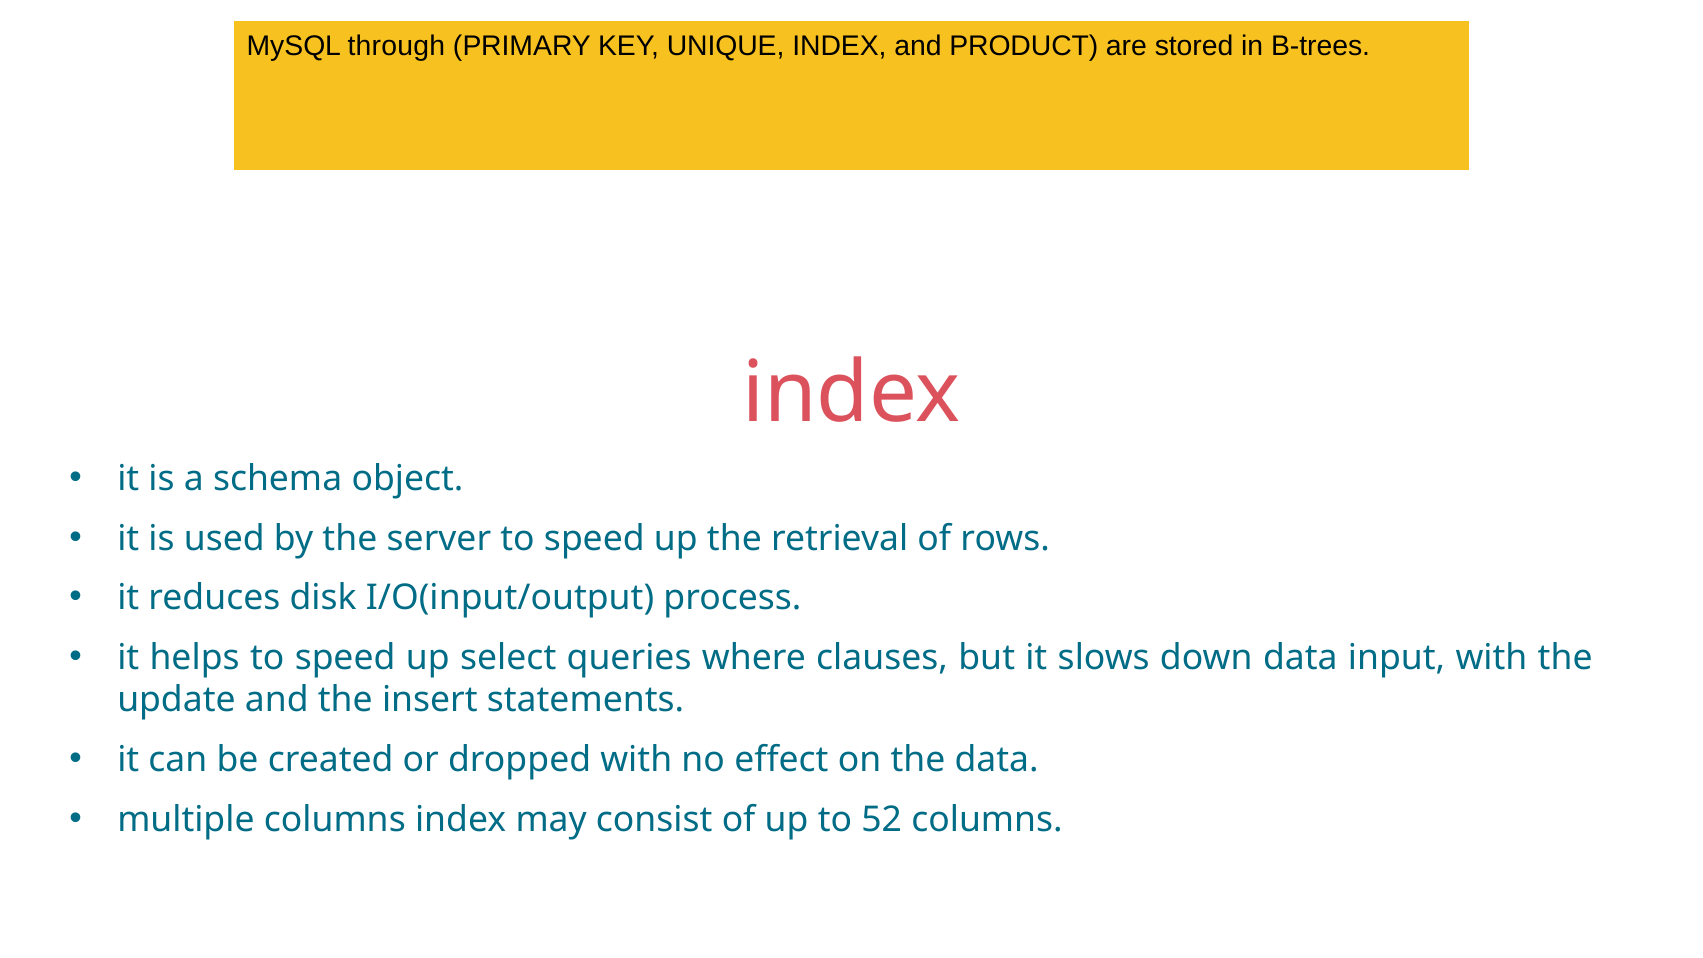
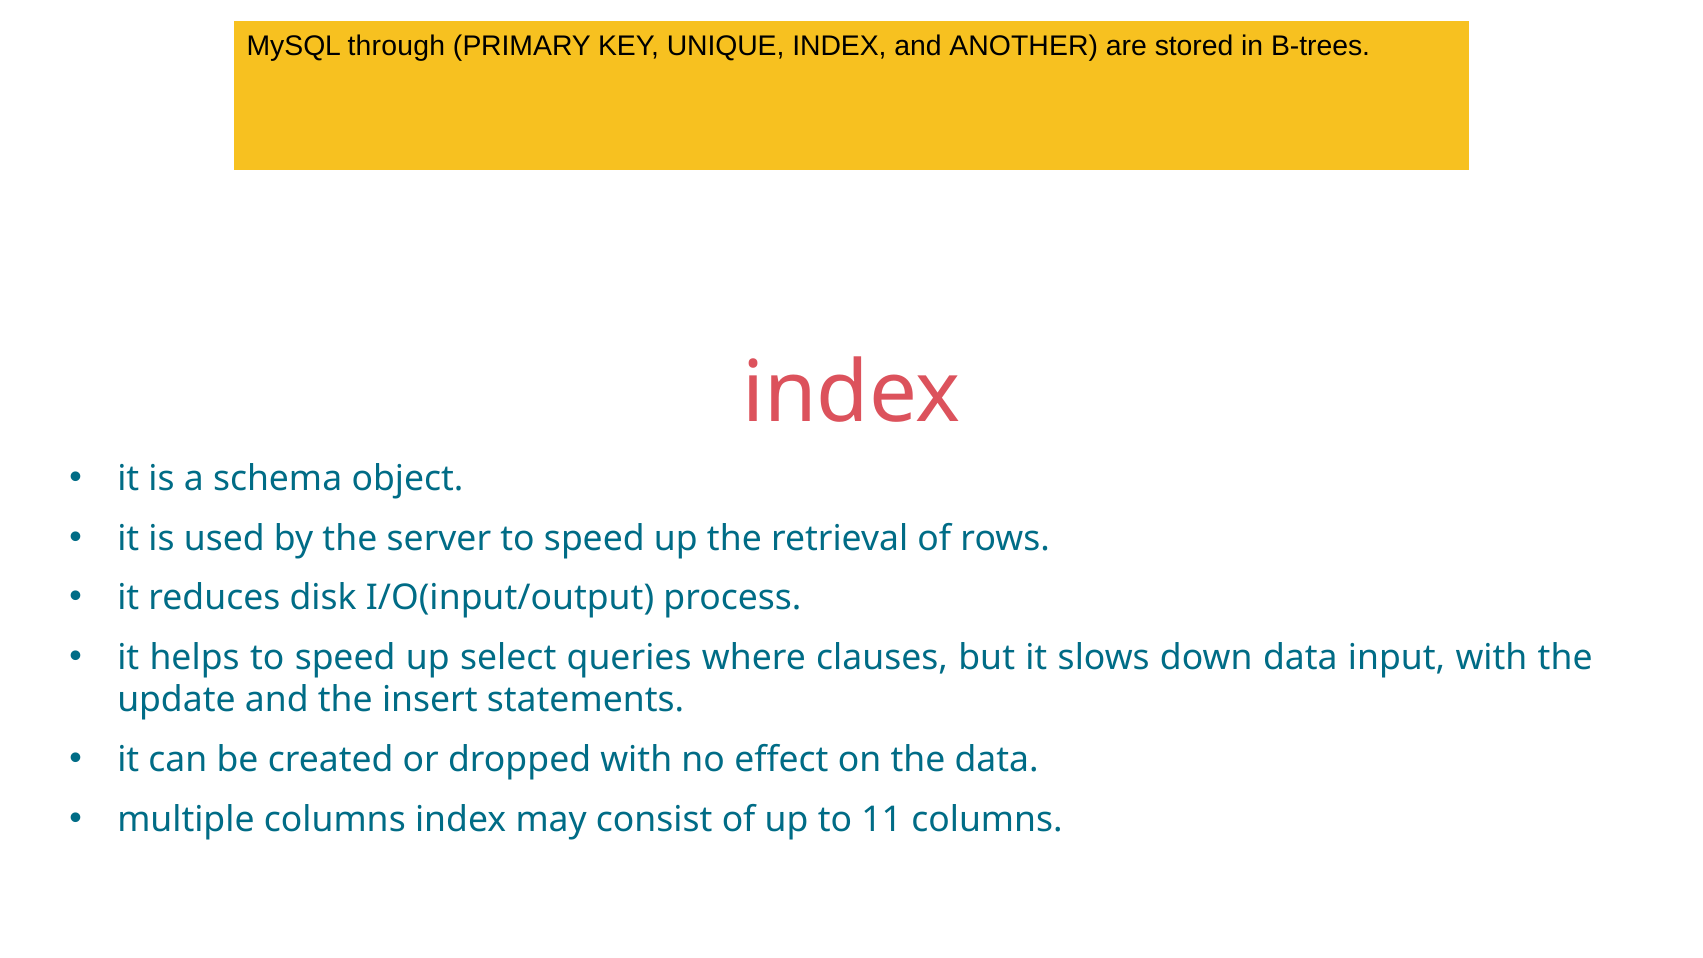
PRODUCT: PRODUCT -> ANOTHER (1024, 47)
52: 52 -> 11 (882, 819)
